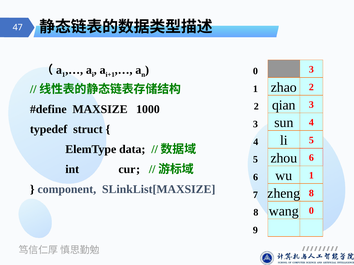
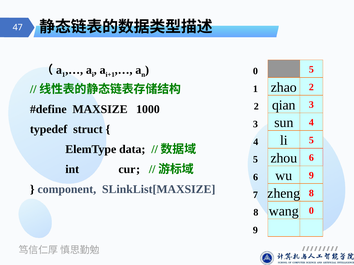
3: 3 -> 5 (311, 70)
6 1: 1 -> 9 (311, 176)
